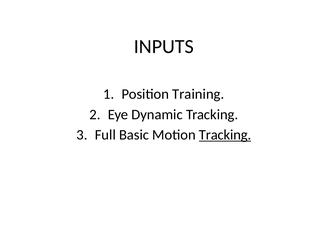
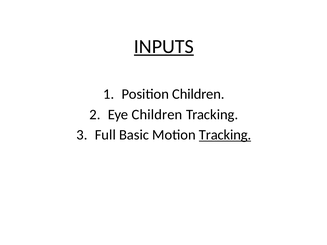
INPUTS underline: none -> present (164, 47)
Position Training: Training -> Children (198, 94)
Eye Dynamic: Dynamic -> Children (157, 115)
